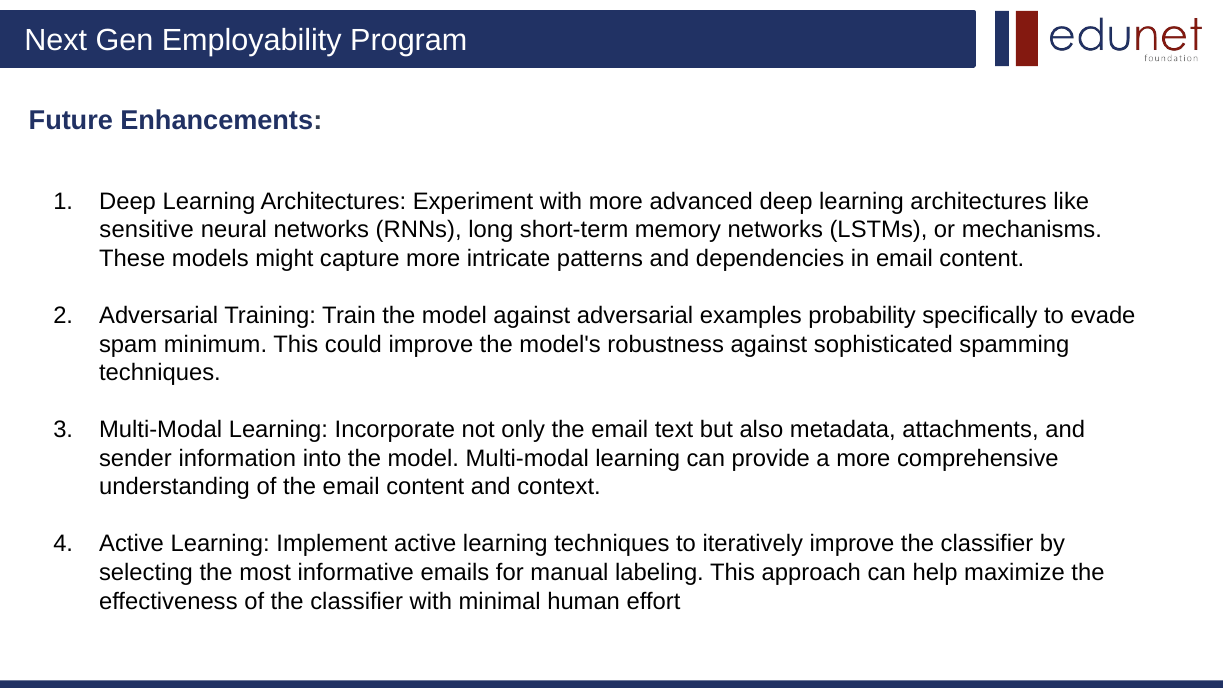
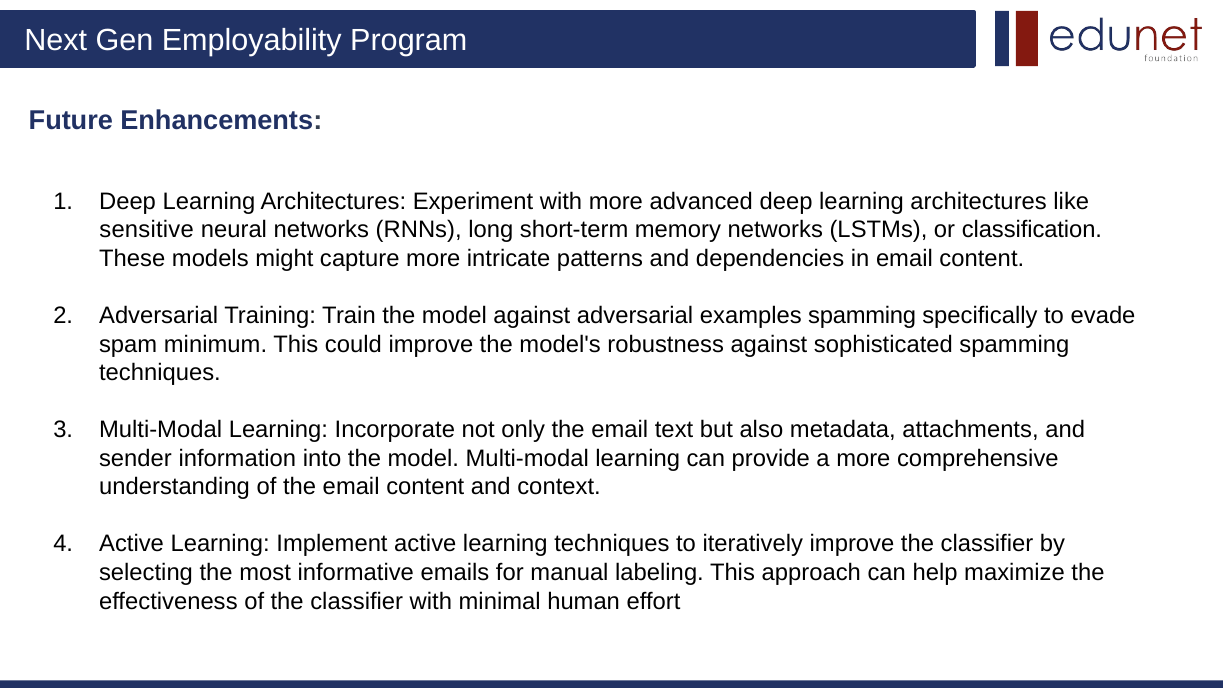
mechanisms: mechanisms -> classification (1032, 230)
examples probability: probability -> spamming (862, 316)
